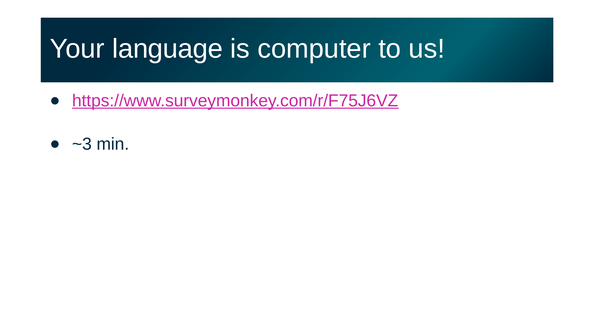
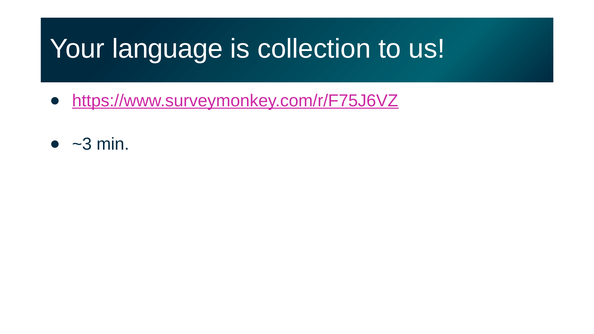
computer: computer -> collection (314, 49)
